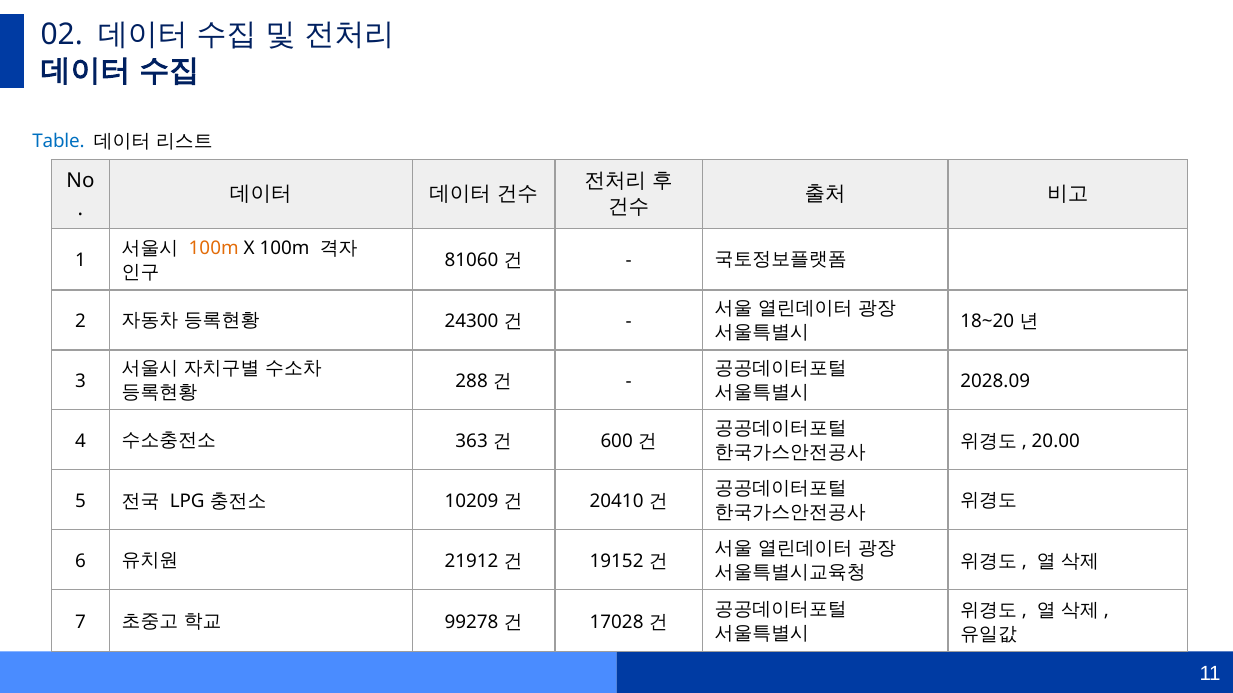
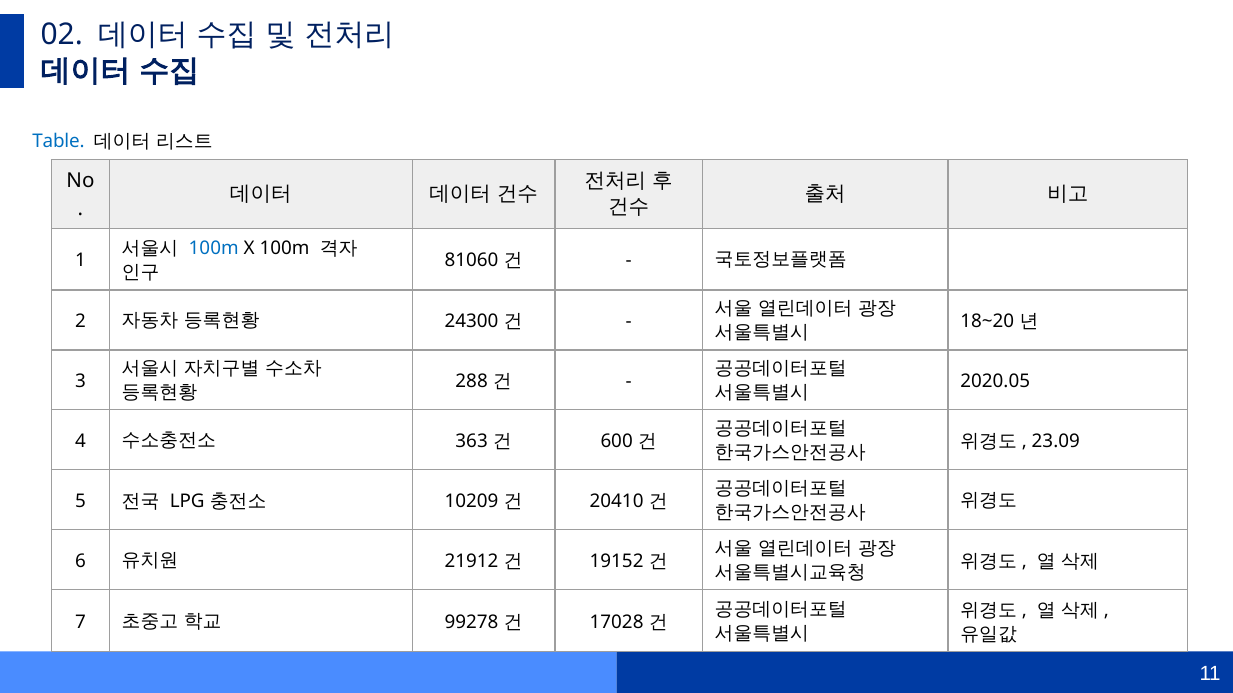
100m colour: orange -> blue (214, 248)
2028.09: 2028.09 -> 2020.05 (995, 381)
20.00: 20.00 -> 23.09 (1056, 441)
